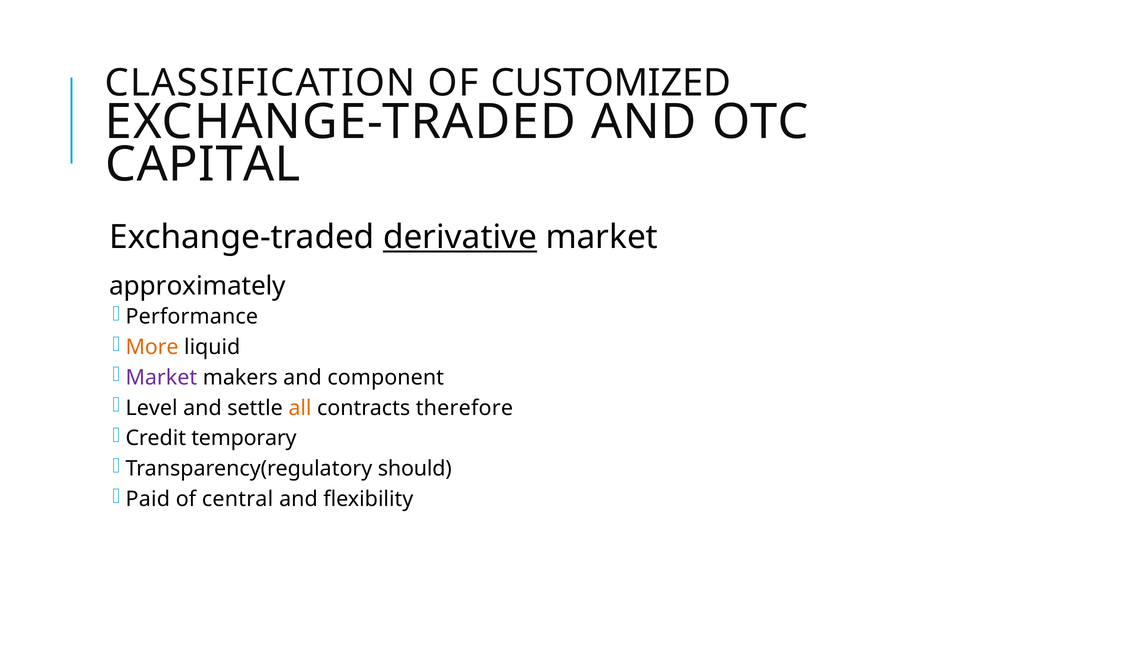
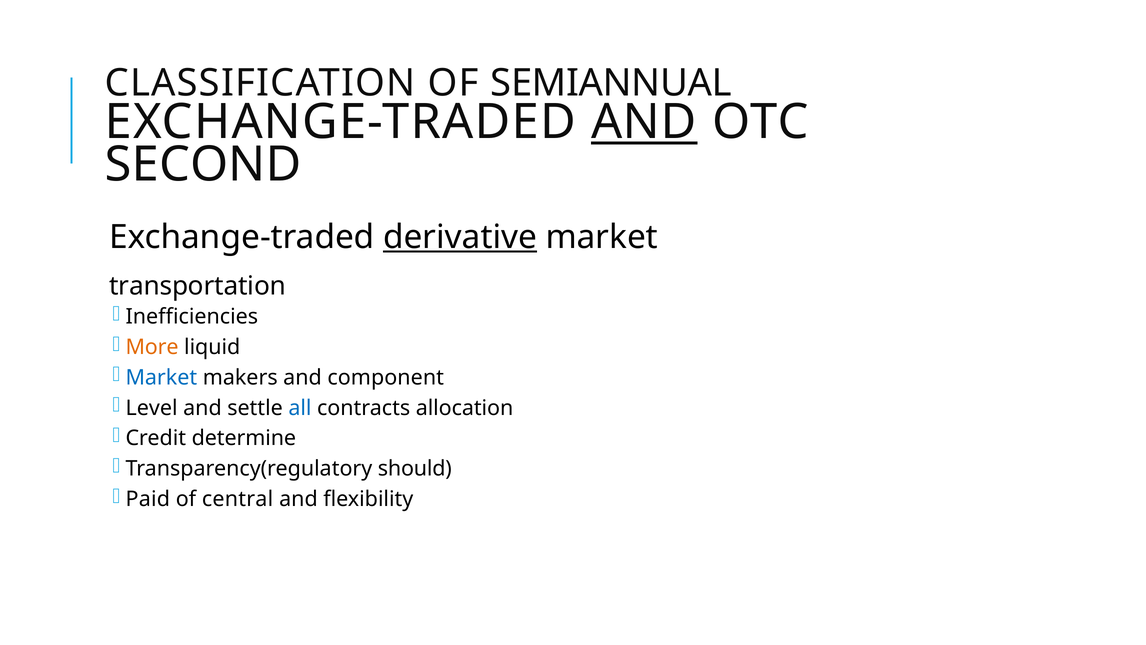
CUSTOMIZED: CUSTOMIZED -> SEMIANNUAL (611, 83)
AND underline: none -> present (644, 122)
CAPITAL: CAPITAL -> SECOND (203, 164)
approximately: approximately -> transportation (198, 286)
Performance: Performance -> Inefficiencies (192, 317)
Market colour: purple -> blue (161, 377)
all colour: orange -> blue (300, 408)
therefore: therefore -> allocation (465, 408)
temporary: temporary -> determine (244, 438)
